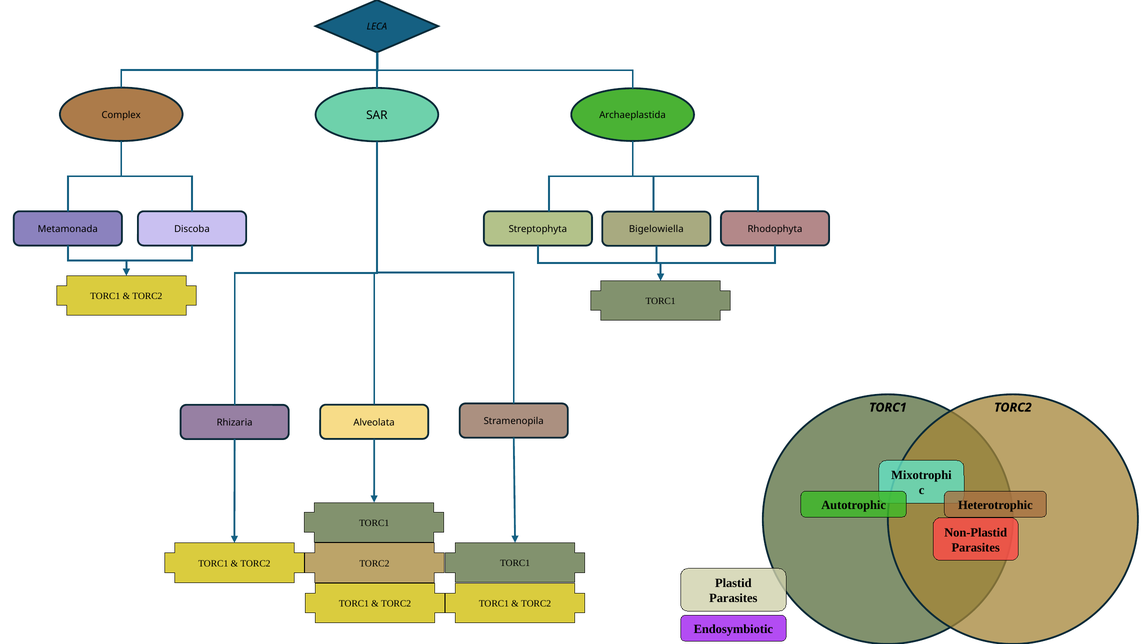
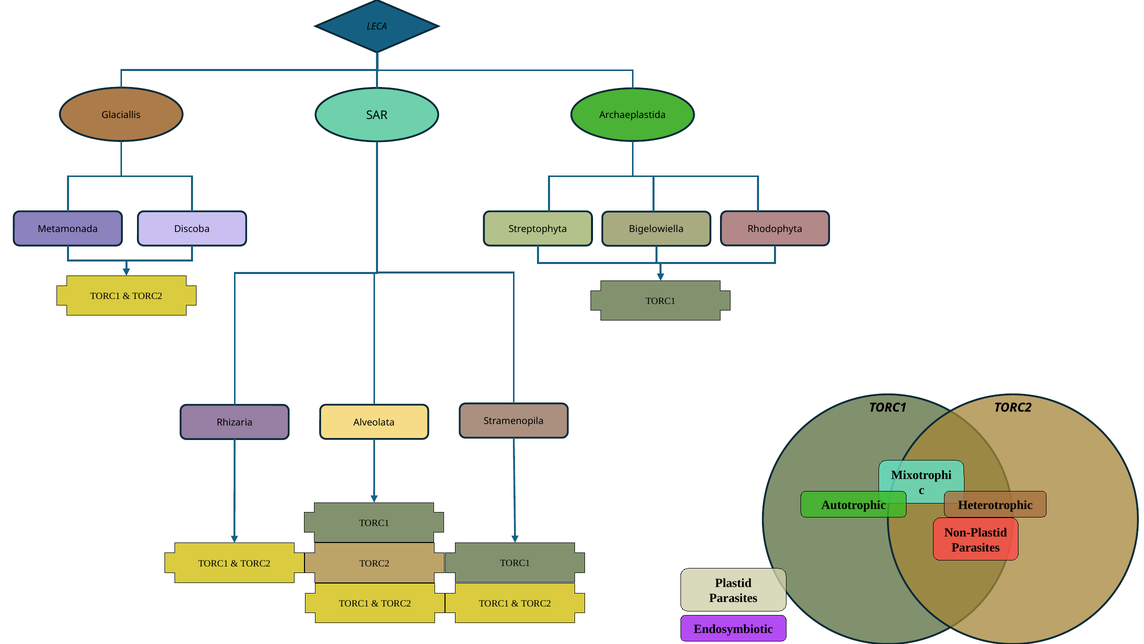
Complex: Complex -> Glaciallis (121, 115)
